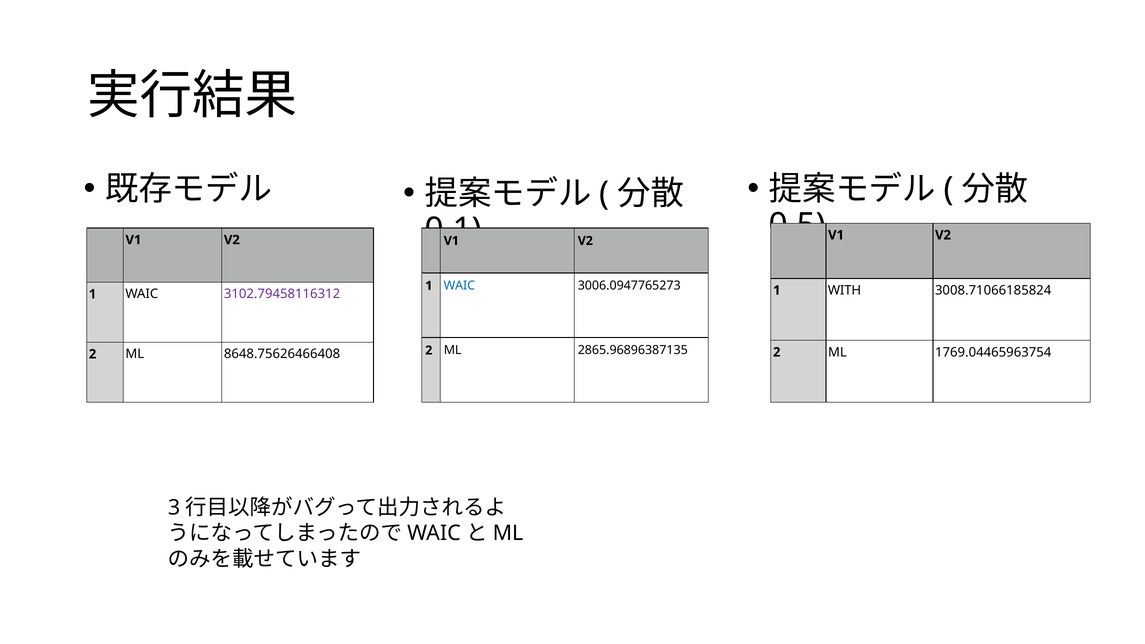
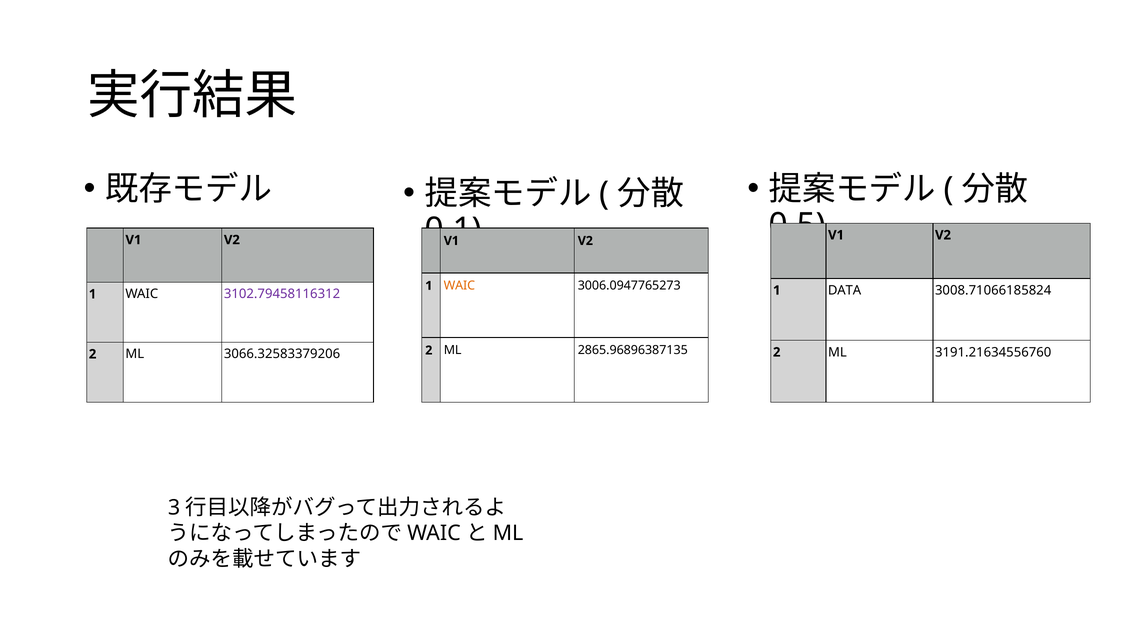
WAIC colour: blue -> orange (459, 286)
WITH: WITH -> DATA (845, 290)
1769.04465963754: 1769.04465963754 -> 3191.21634556760 (993, 352)
8648.75626466408: 8648.75626466408 -> 3066.32583379206 (282, 354)
